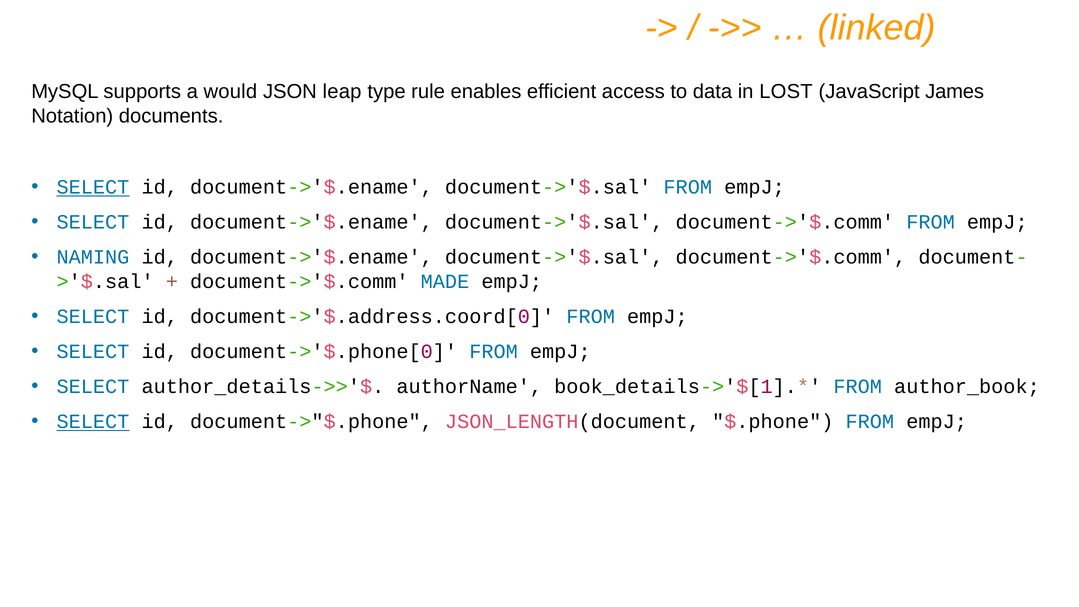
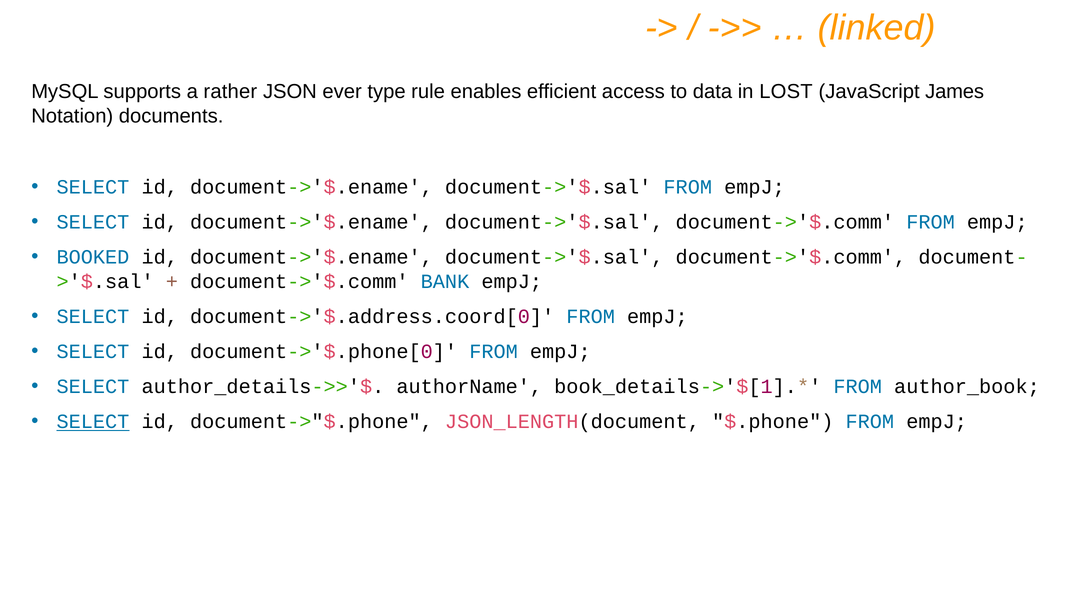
would: would -> rather (230, 92)
leap: leap -> ever (342, 92)
SELECT underline: present -> none (93, 187)
NAMING: NAMING -> BOOKED (93, 257)
MADE: MADE -> BANK (445, 282)
